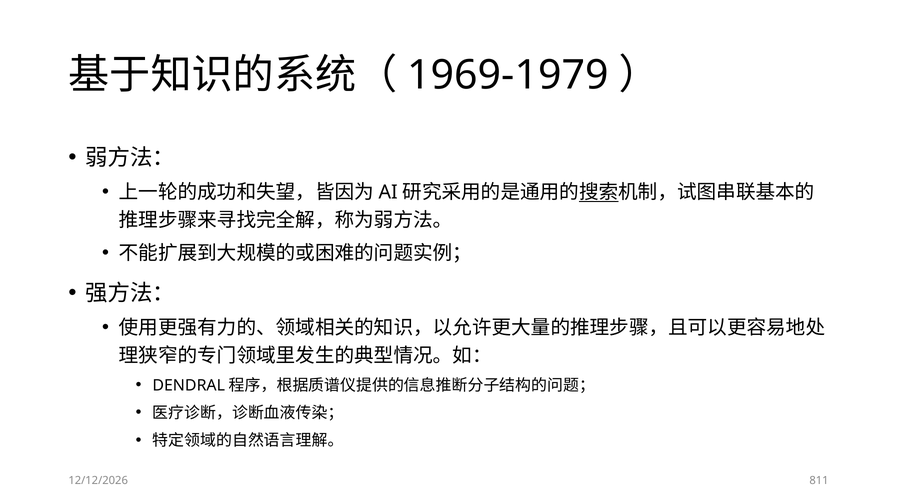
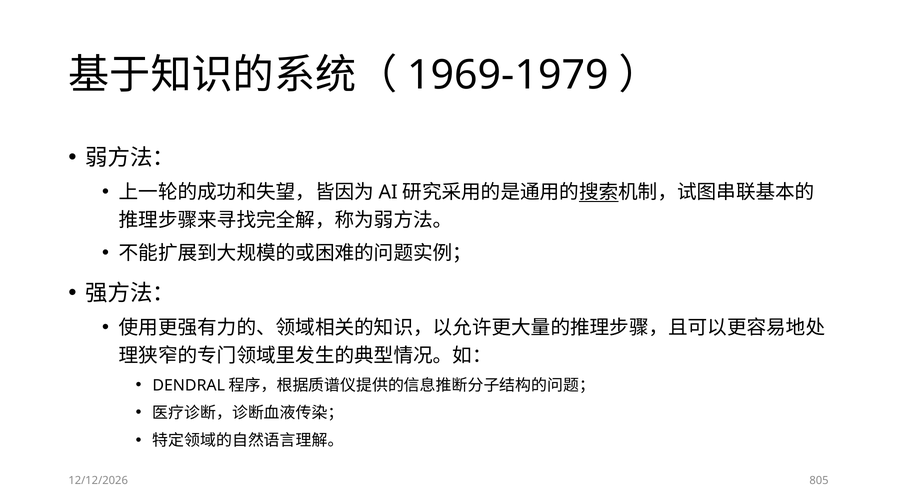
811: 811 -> 805 (819, 481)
